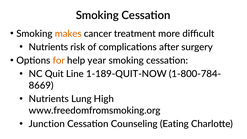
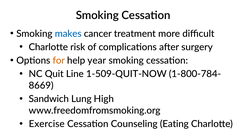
makes colour: orange -> blue (68, 34)
Nutrients: Nutrients -> Charlotte (48, 47)
1-189-QUIT-NOW: 1-189-QUIT-NOW -> 1-509-QUIT-NOW (126, 74)
Nutrients: Nutrients -> Sandwich (49, 99)
Junction: Junction -> Exercise (47, 124)
